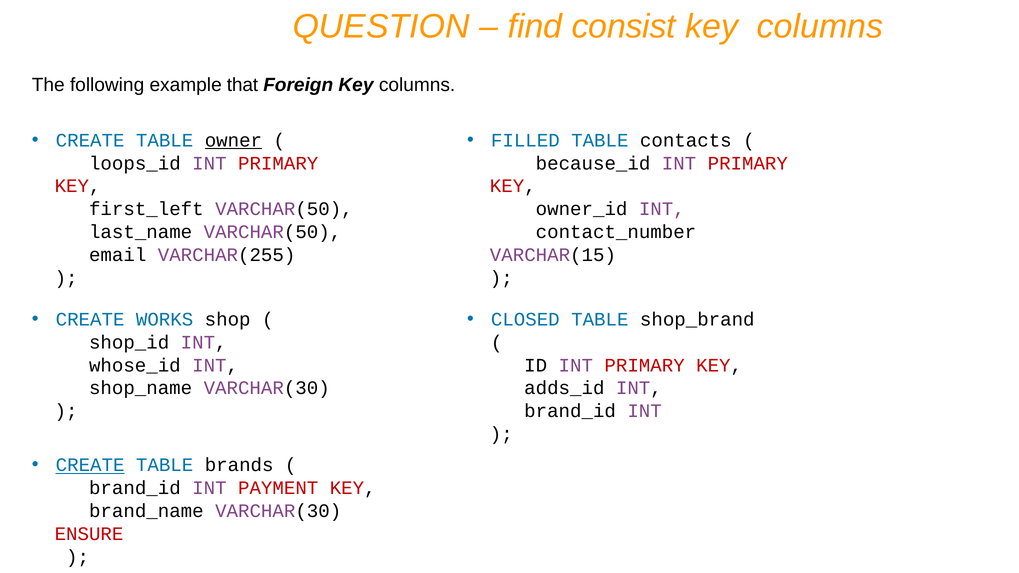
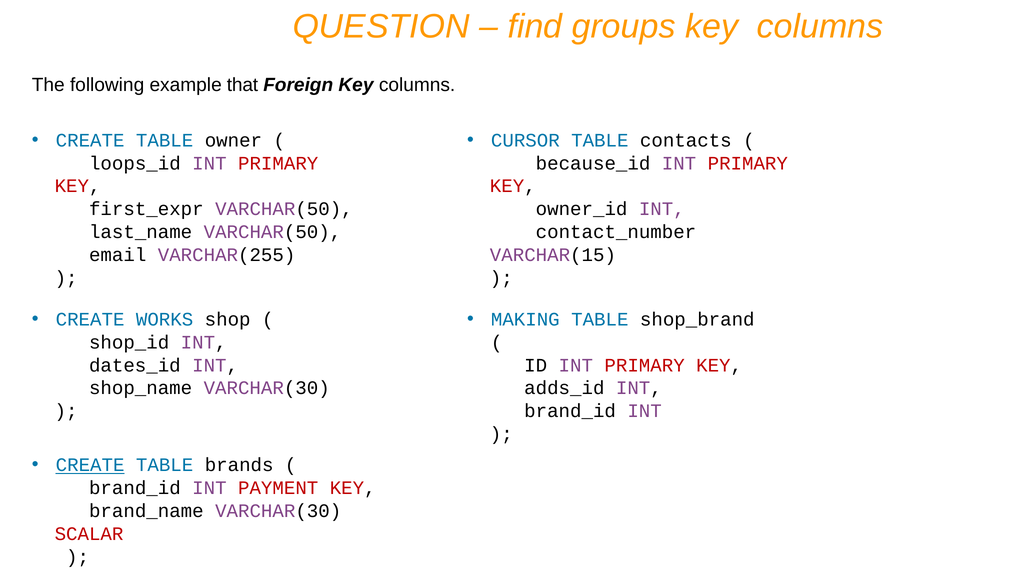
consist: consist -> groups (624, 27)
owner underline: present -> none (233, 140)
FILLED: FILLED -> CURSOR (525, 140)
first_left: first_left -> first_expr (146, 209)
CLOSED: CLOSED -> MAKING (525, 320)
whose_id: whose_id -> dates_id (135, 365)
ENSURE: ENSURE -> SCALAR (89, 534)
